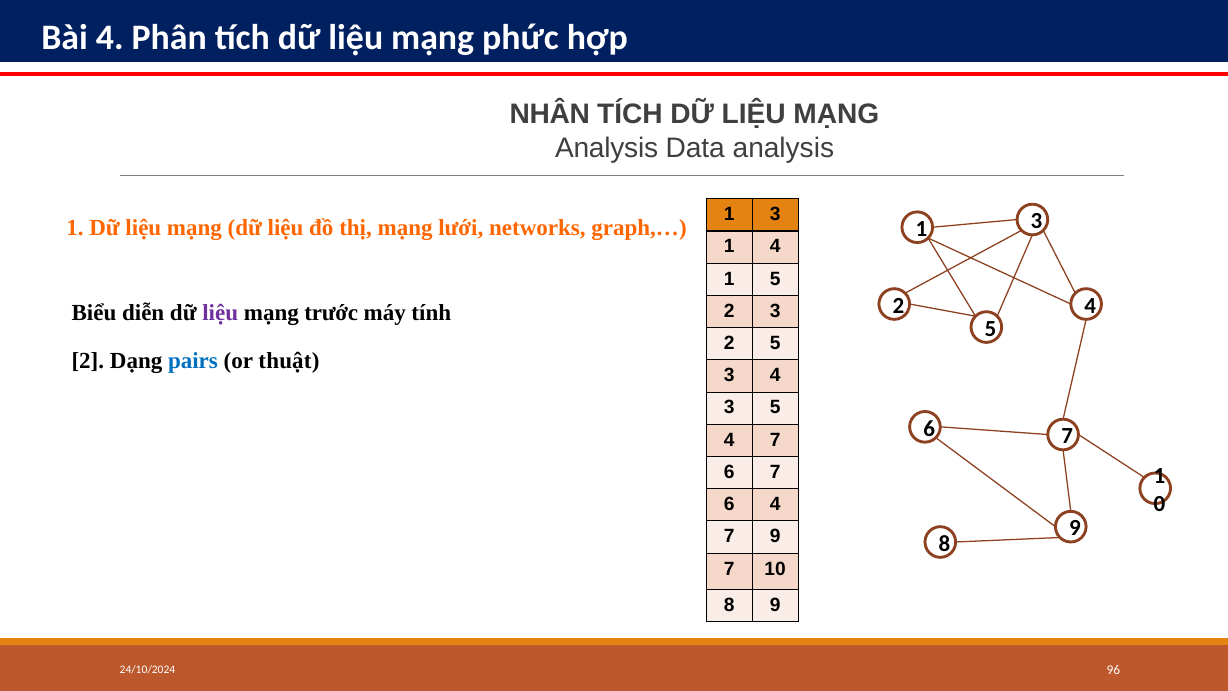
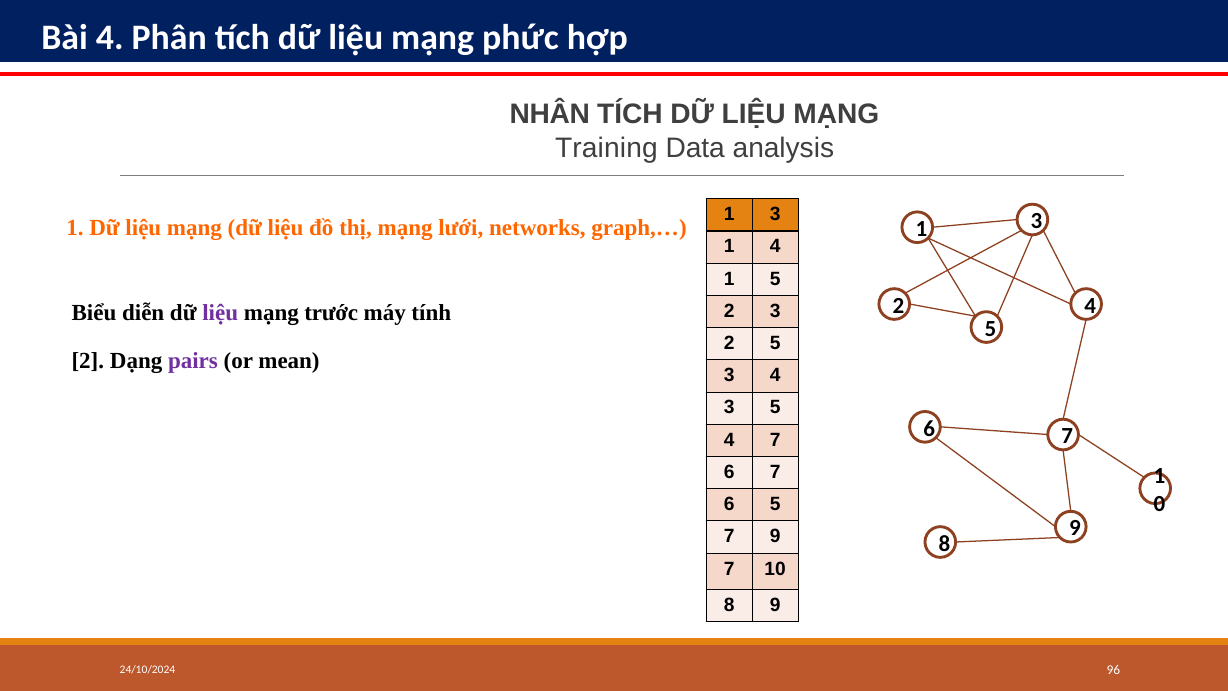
Analysis: Analysis -> Training (606, 149)
pairs colour: blue -> purple (193, 361)
thuật: thuật -> mean (289, 361)
6 4: 4 -> 5 (775, 504)
